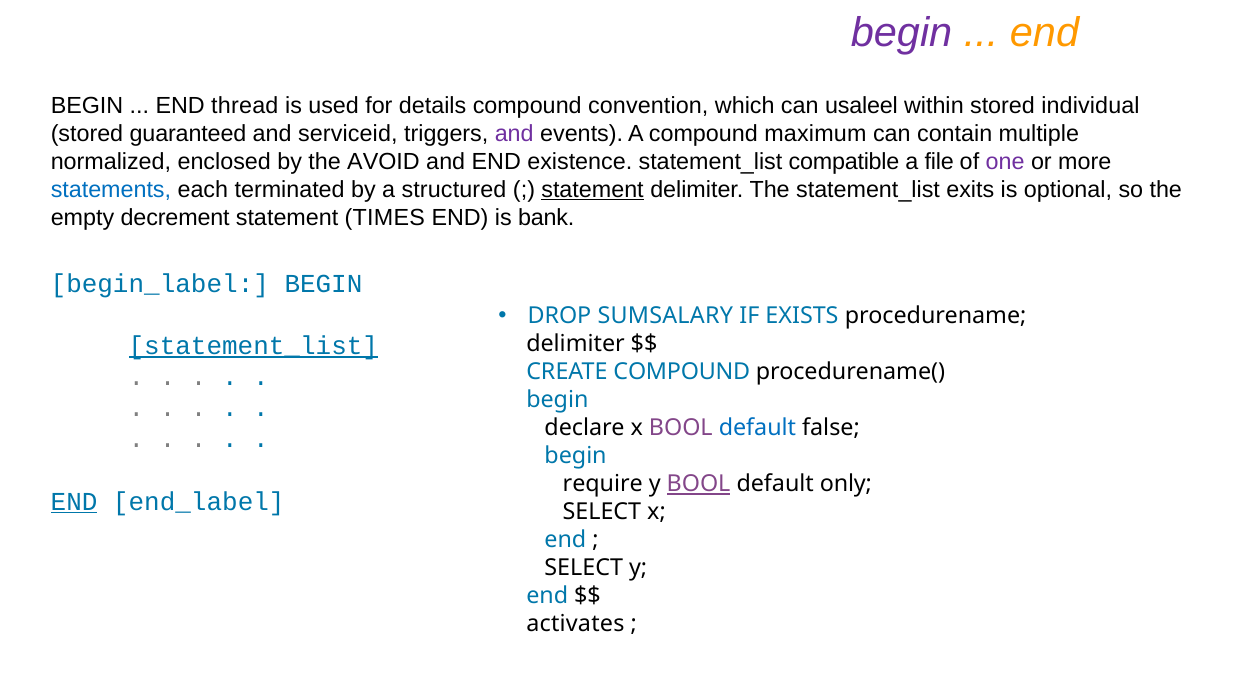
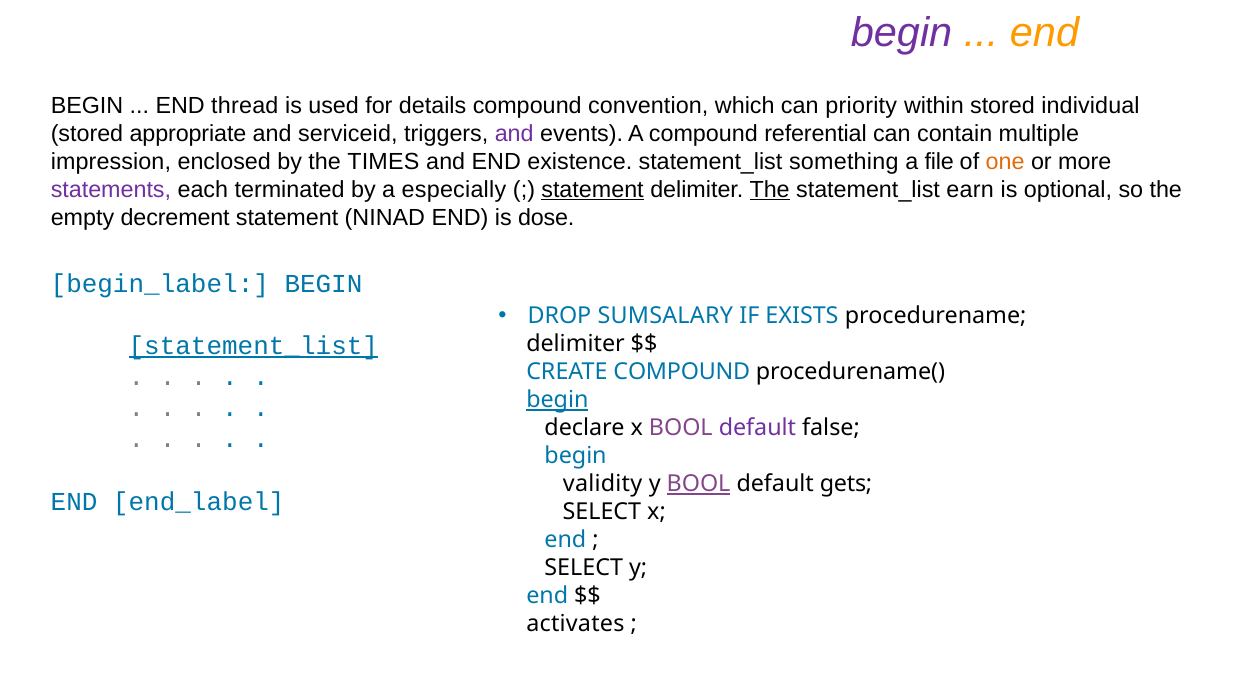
usaleel: usaleel -> priority (861, 106)
guaranteed: guaranteed -> appropriate (188, 134)
maximum: maximum -> referential (816, 134)
normalized: normalized -> impression (111, 162)
AVOID: AVOID -> TIMES (383, 162)
compatible: compatible -> something (844, 162)
one colour: purple -> orange (1005, 162)
statements colour: blue -> purple (111, 190)
structured: structured -> especially (454, 190)
The underline: none -> present (770, 190)
exits: exits -> earn (970, 190)
TIMES: TIMES -> NINAD (385, 218)
bank: bank -> dose (546, 218)
begin underline: none -> present (557, 400)
default colour: blue -> purple (757, 428)
require: require -> validity (603, 484)
only: only -> gets (846, 484)
END underline: present -> none (74, 502)
